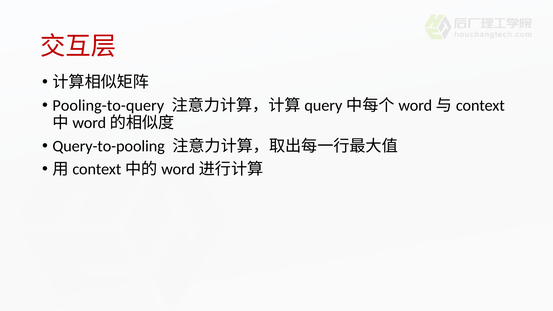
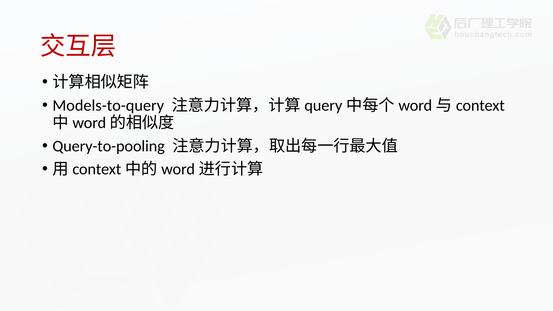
Pooling-to-query: Pooling-to-query -> Models-to-query (108, 105)
